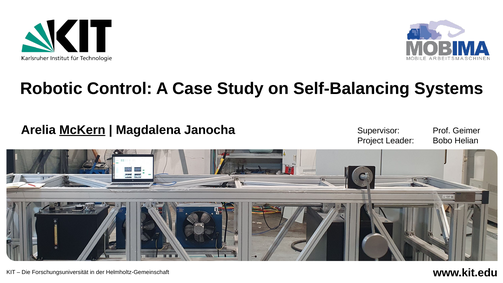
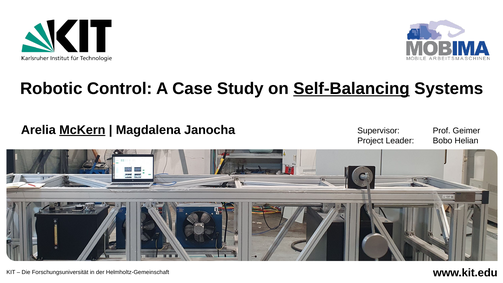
Self-Balancing underline: none -> present (351, 88)
